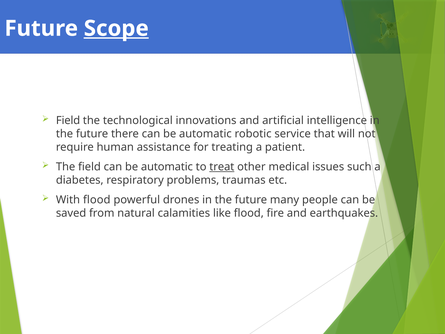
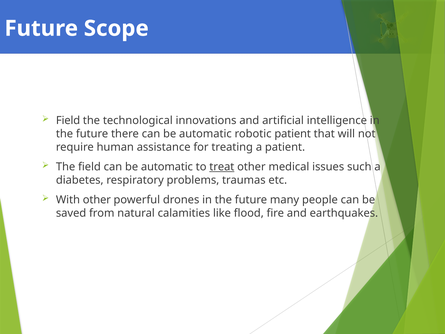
Scope underline: present -> none (116, 28)
robotic service: service -> patient (293, 134)
With flood: flood -> other (97, 200)
